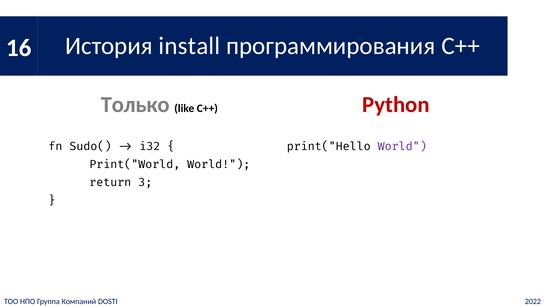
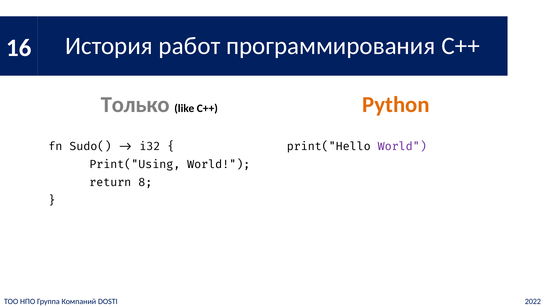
install: install -> работ (189, 46)
Python colour: red -> orange (396, 104)
Print("World: Print("World -> Print("Using (135, 164)
3: 3 -> 8 (145, 182)
